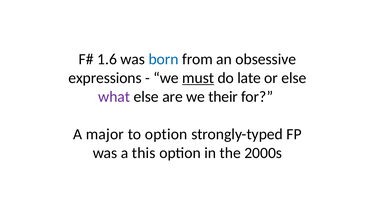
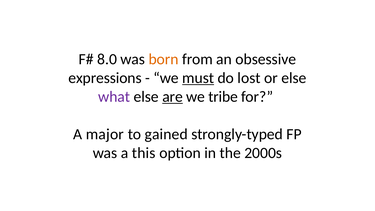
1.6: 1.6 -> 8.0 (107, 59)
born colour: blue -> orange (164, 59)
late: late -> lost (249, 78)
are underline: none -> present (173, 97)
their: their -> tribe (223, 97)
to option: option -> gained (166, 134)
